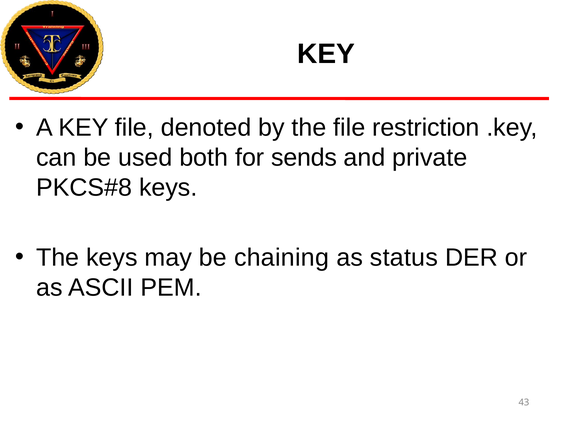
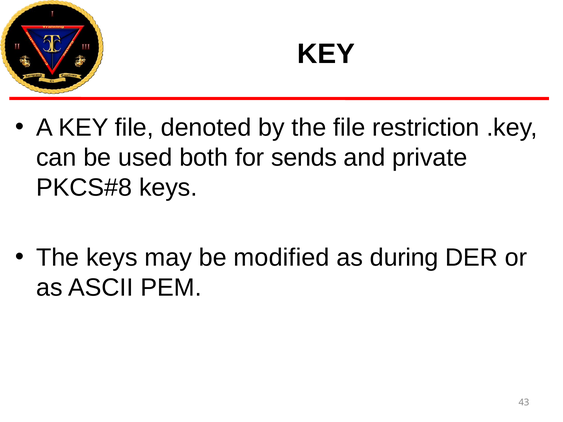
chaining: chaining -> modified (282, 258)
status: status -> during (404, 258)
